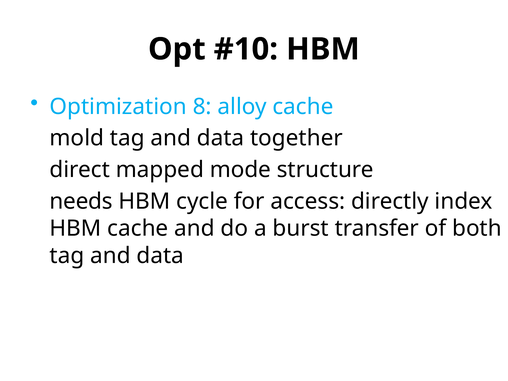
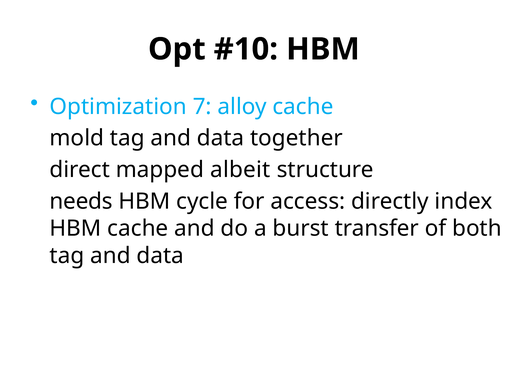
8: 8 -> 7 (202, 107)
mode: mode -> albeit (240, 170)
